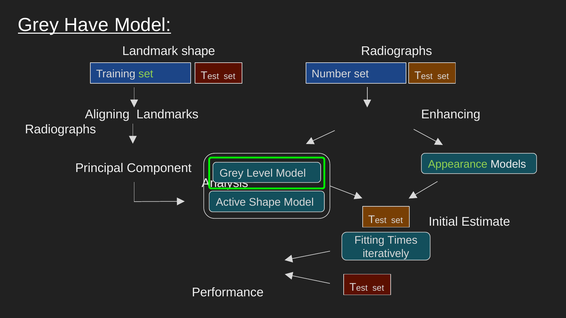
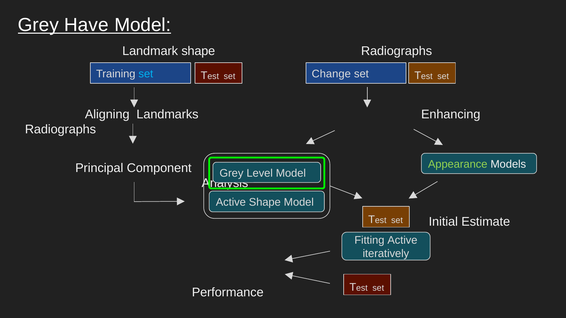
set colour: light green -> light blue (146, 74)
Number: Number -> Change (331, 74)
Fitting Times: Times -> Active (402, 241)
